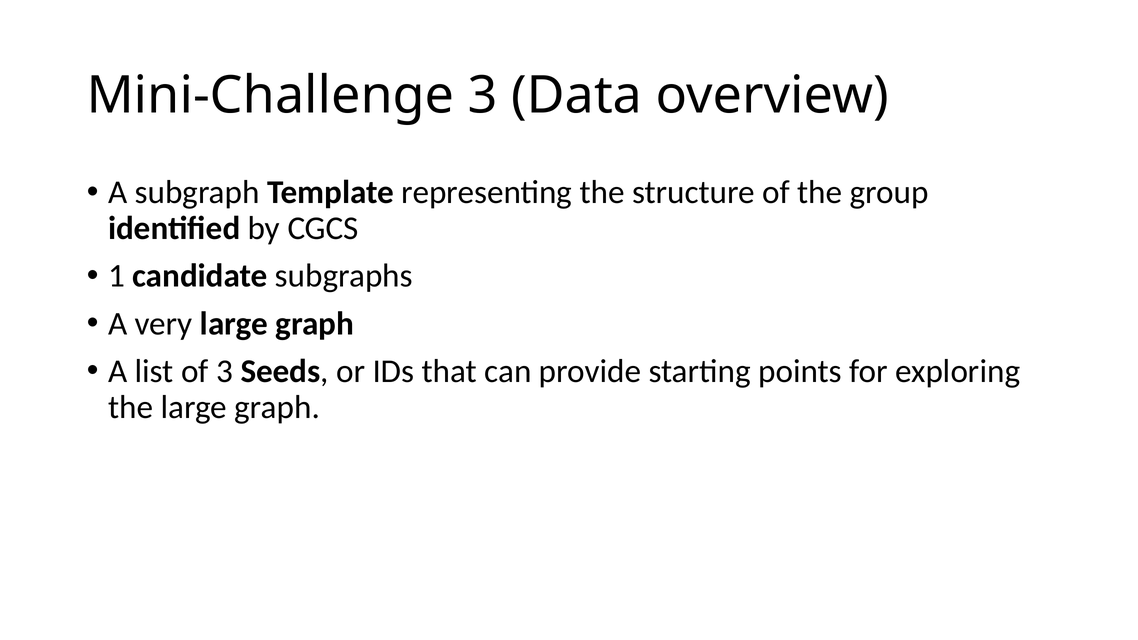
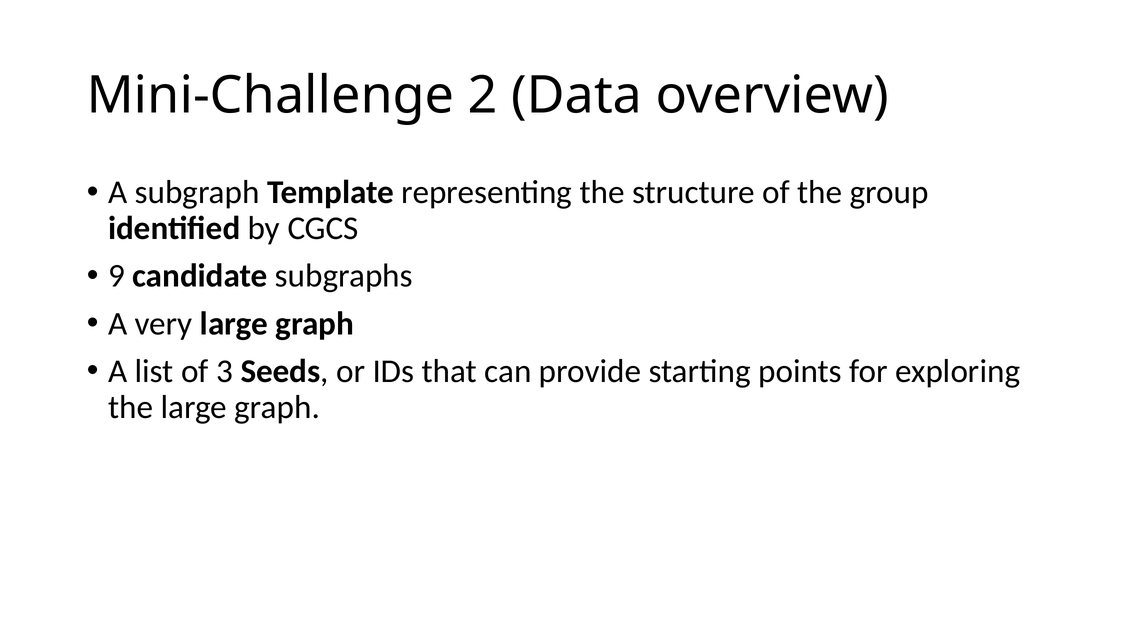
Mini-Challenge 3: 3 -> 2 (483, 96)
1: 1 -> 9 (116, 276)
